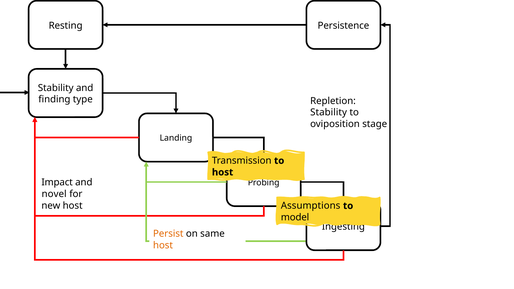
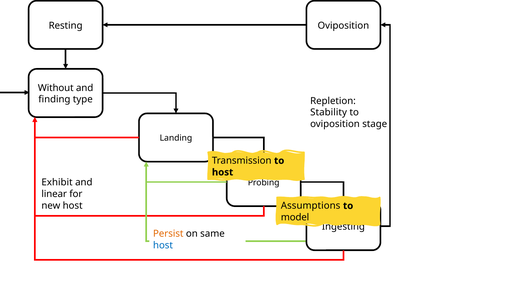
Persistence: Persistence -> Oviposition (343, 26)
Stability: Stability -> Without (56, 88)
Impact: Impact -> Exhibit (57, 183)
novel: novel -> linear (54, 194)
host colour: orange -> blue (163, 245)
